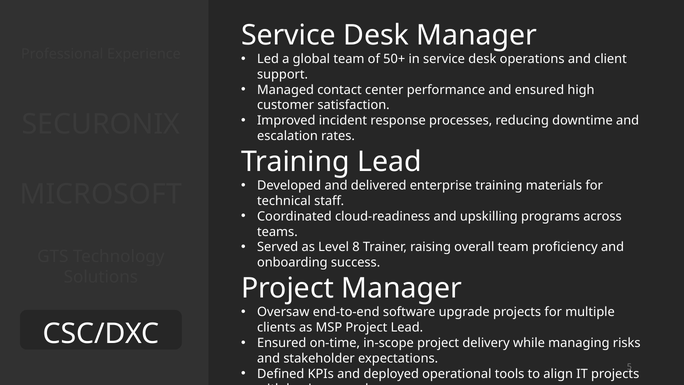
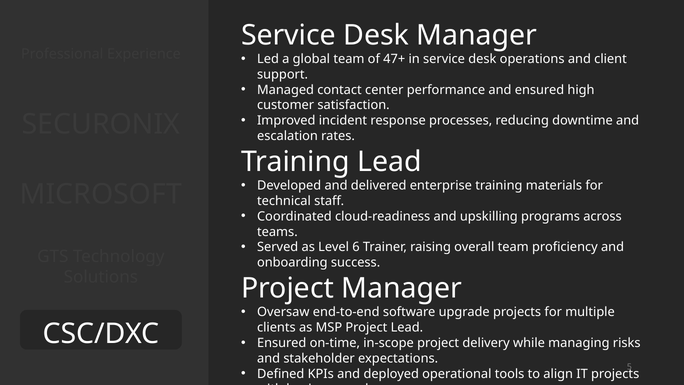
50+: 50+ -> 47+ (394, 59)
8: 8 -> 6 (356, 247)
